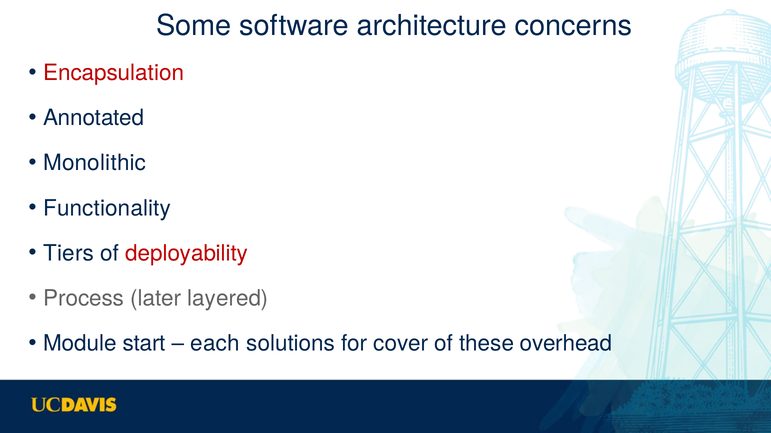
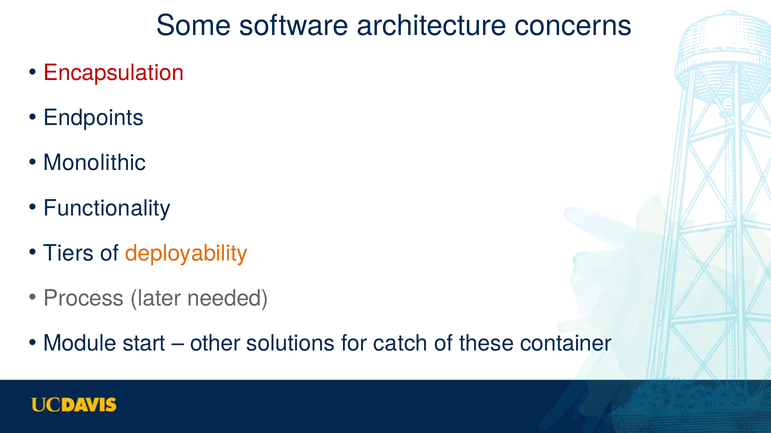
Annotated: Annotated -> Endpoints (94, 118)
deployability colour: red -> orange (187, 254)
layered: layered -> needed (228, 299)
each: each -> other (215, 344)
cover: cover -> catch (401, 344)
overhead: overhead -> container (566, 344)
